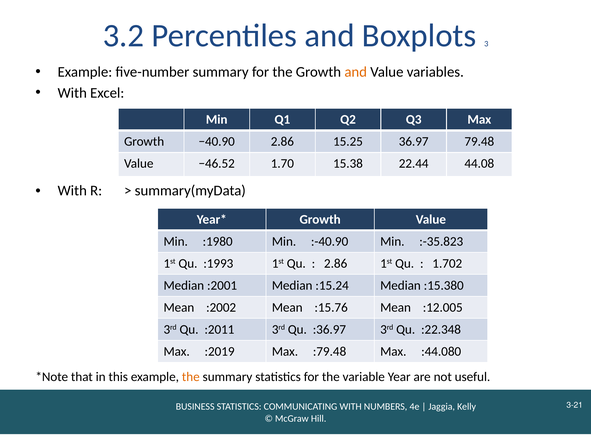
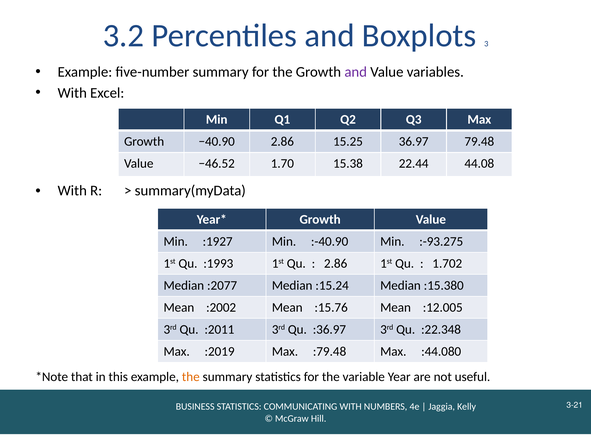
and colour: orange -> purple (356, 72)
:1980: :1980 -> :1927 (218, 241)
:-35.823: :-35.823 -> :-93.275 (441, 241)
:2001: :2001 -> :2077 (222, 285)
